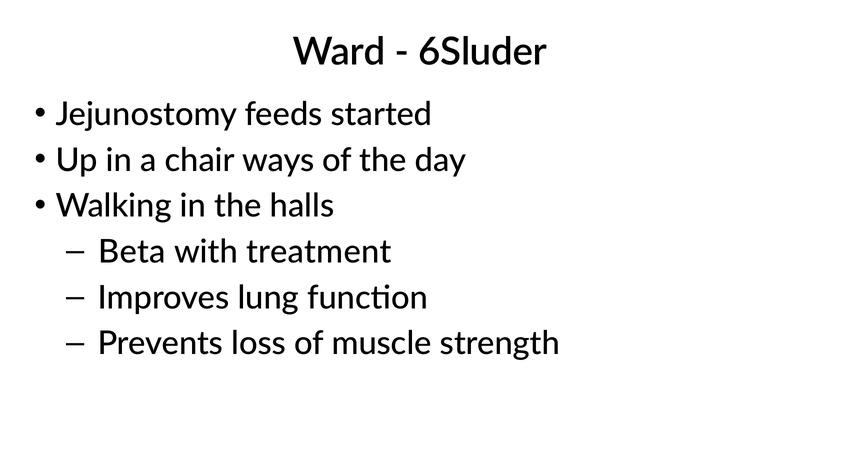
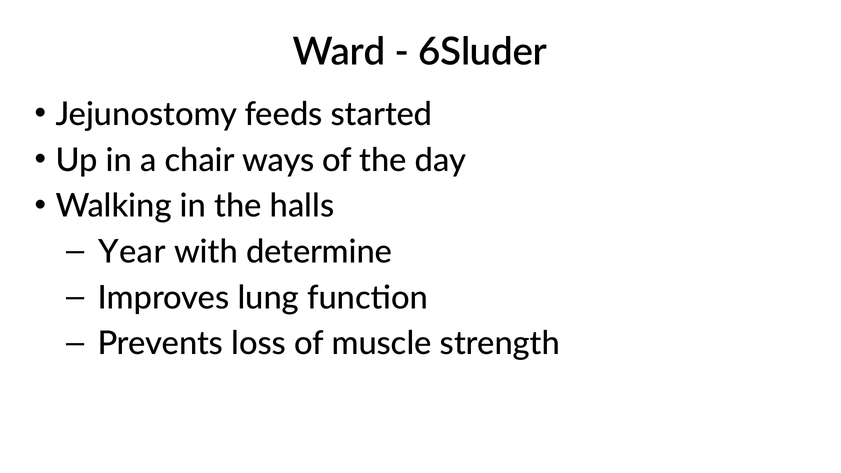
Beta: Beta -> Year (132, 252)
treatment: treatment -> determine (319, 252)
